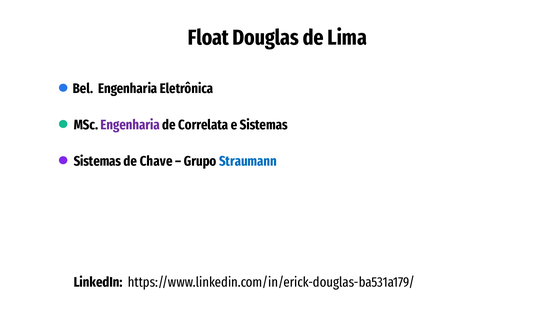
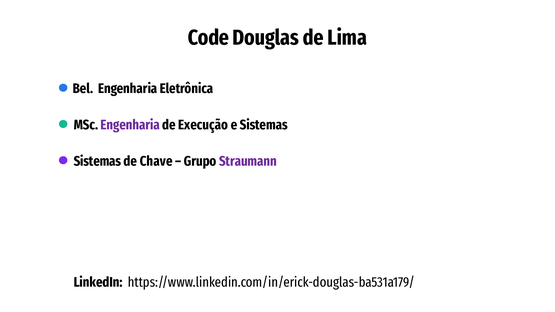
Float: Float -> Code (208, 38)
Correlata: Correlata -> Execução (203, 125)
Straumann colour: blue -> purple (248, 161)
